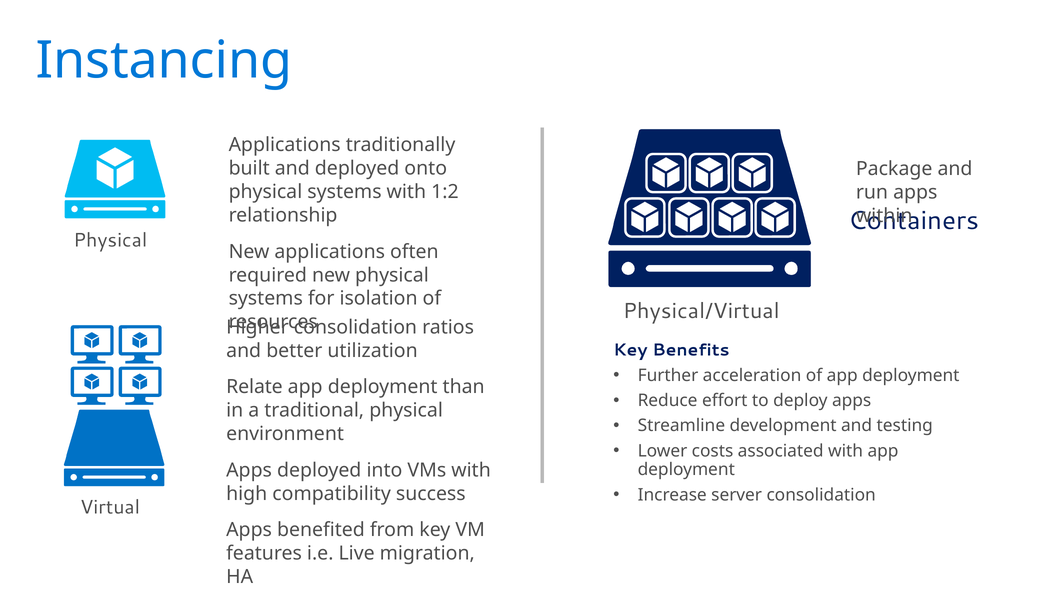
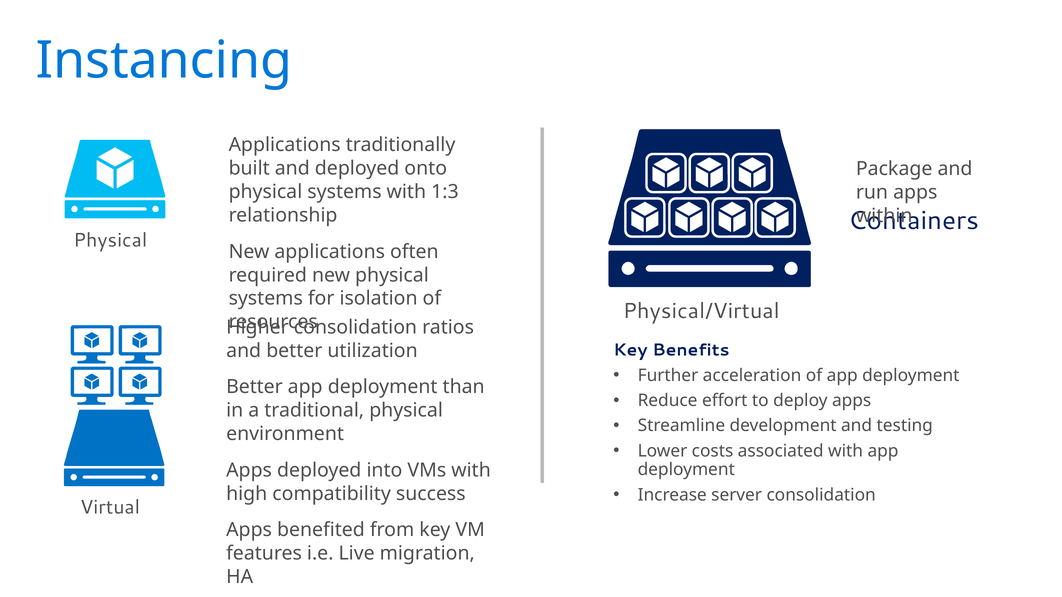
1:2: 1:2 -> 1:3 (445, 192)
Relate: Relate -> Better (254, 387)
